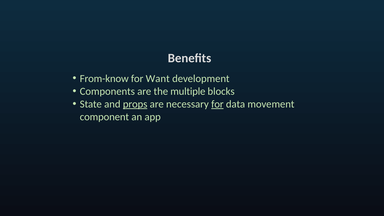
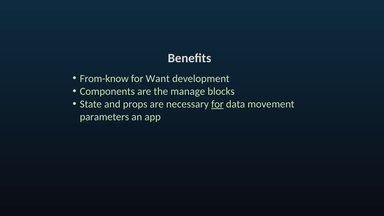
multiple: multiple -> manage (188, 91)
props underline: present -> none (135, 104)
component: component -> parameters (104, 117)
